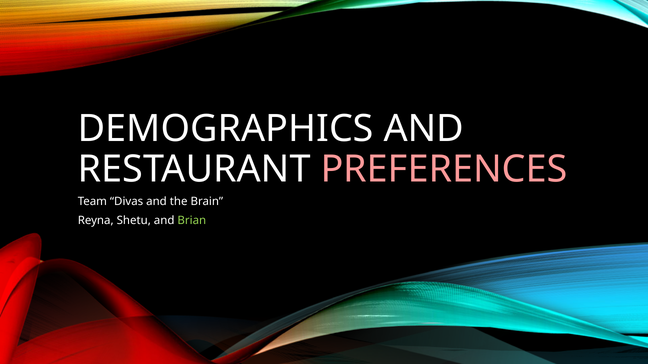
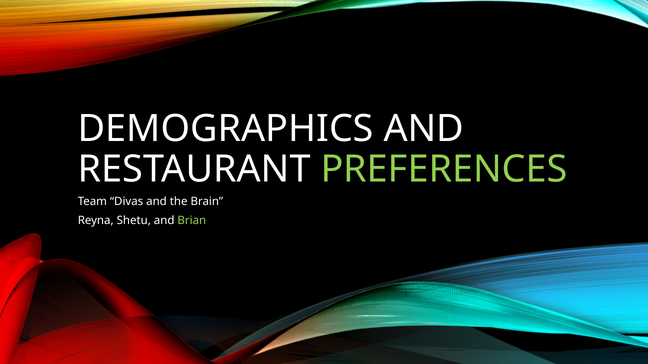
PREFERENCES colour: pink -> light green (444, 170)
